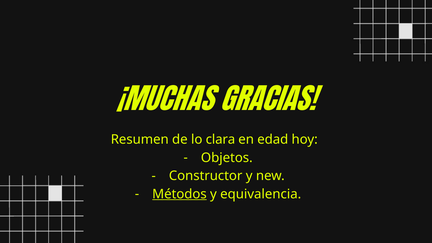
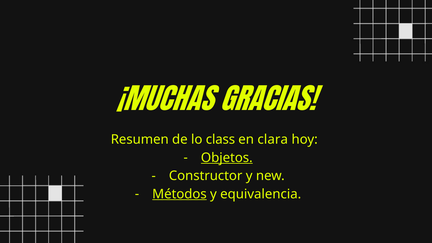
clara: clara -> class (220, 139)
edad: edad -> clara (273, 139)
Objetos underline: none -> present (227, 158)
